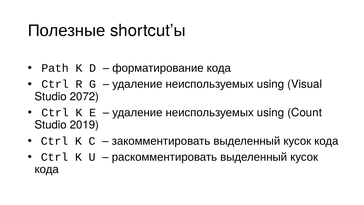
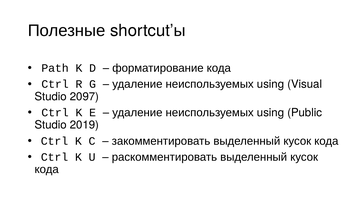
2072: 2072 -> 2097 (84, 96)
Count: Count -> Public (305, 112)
